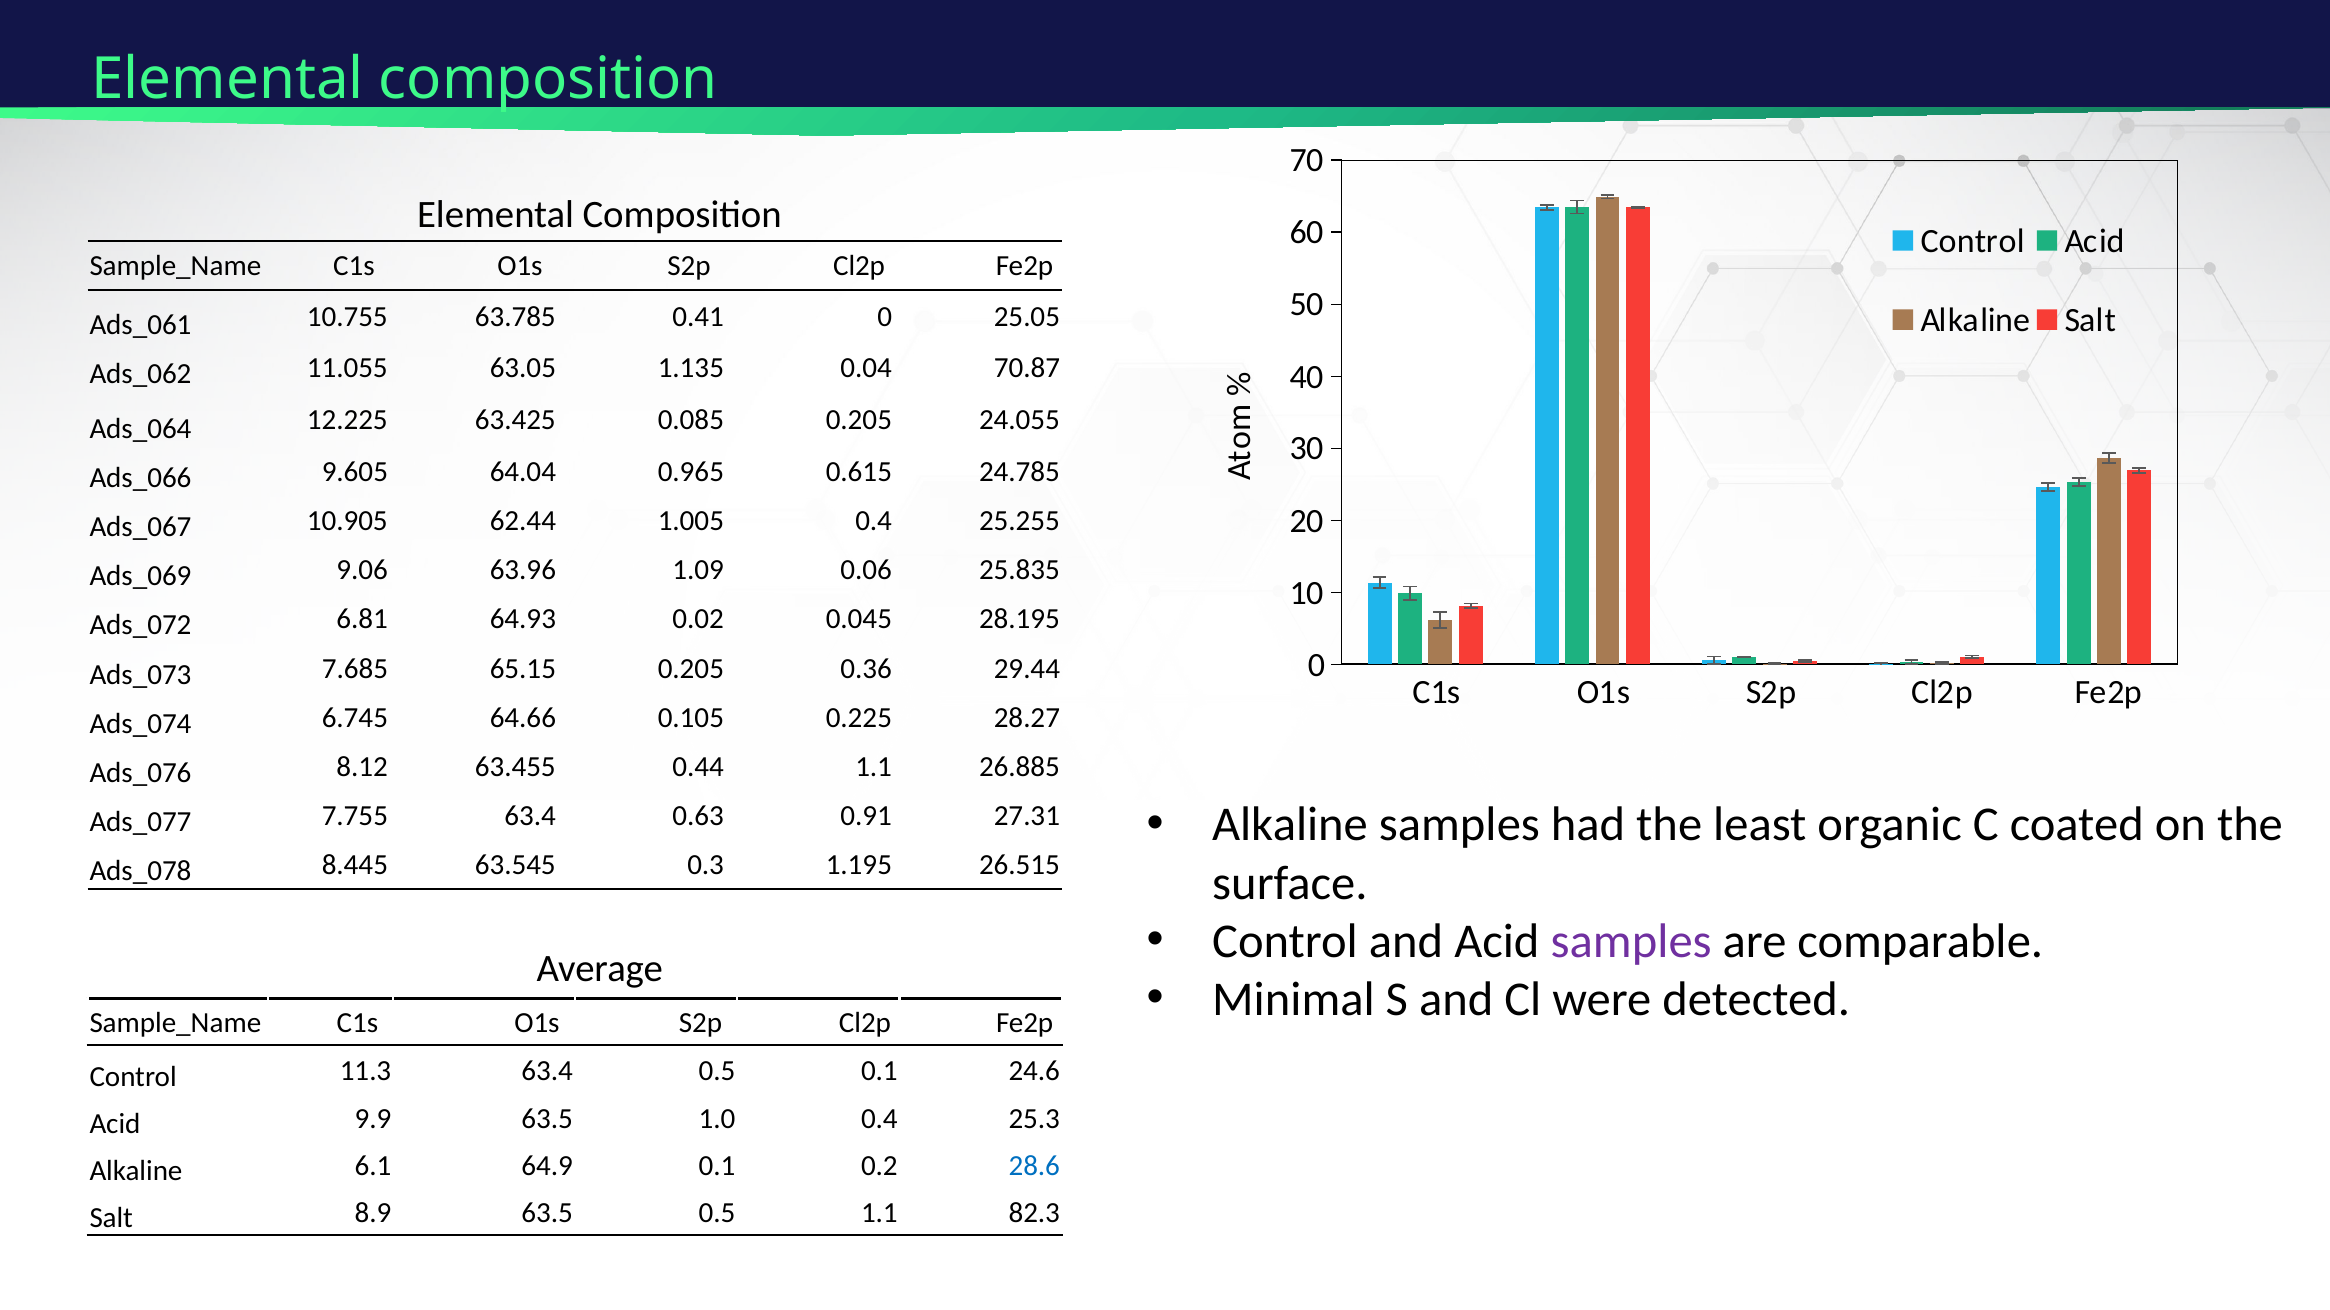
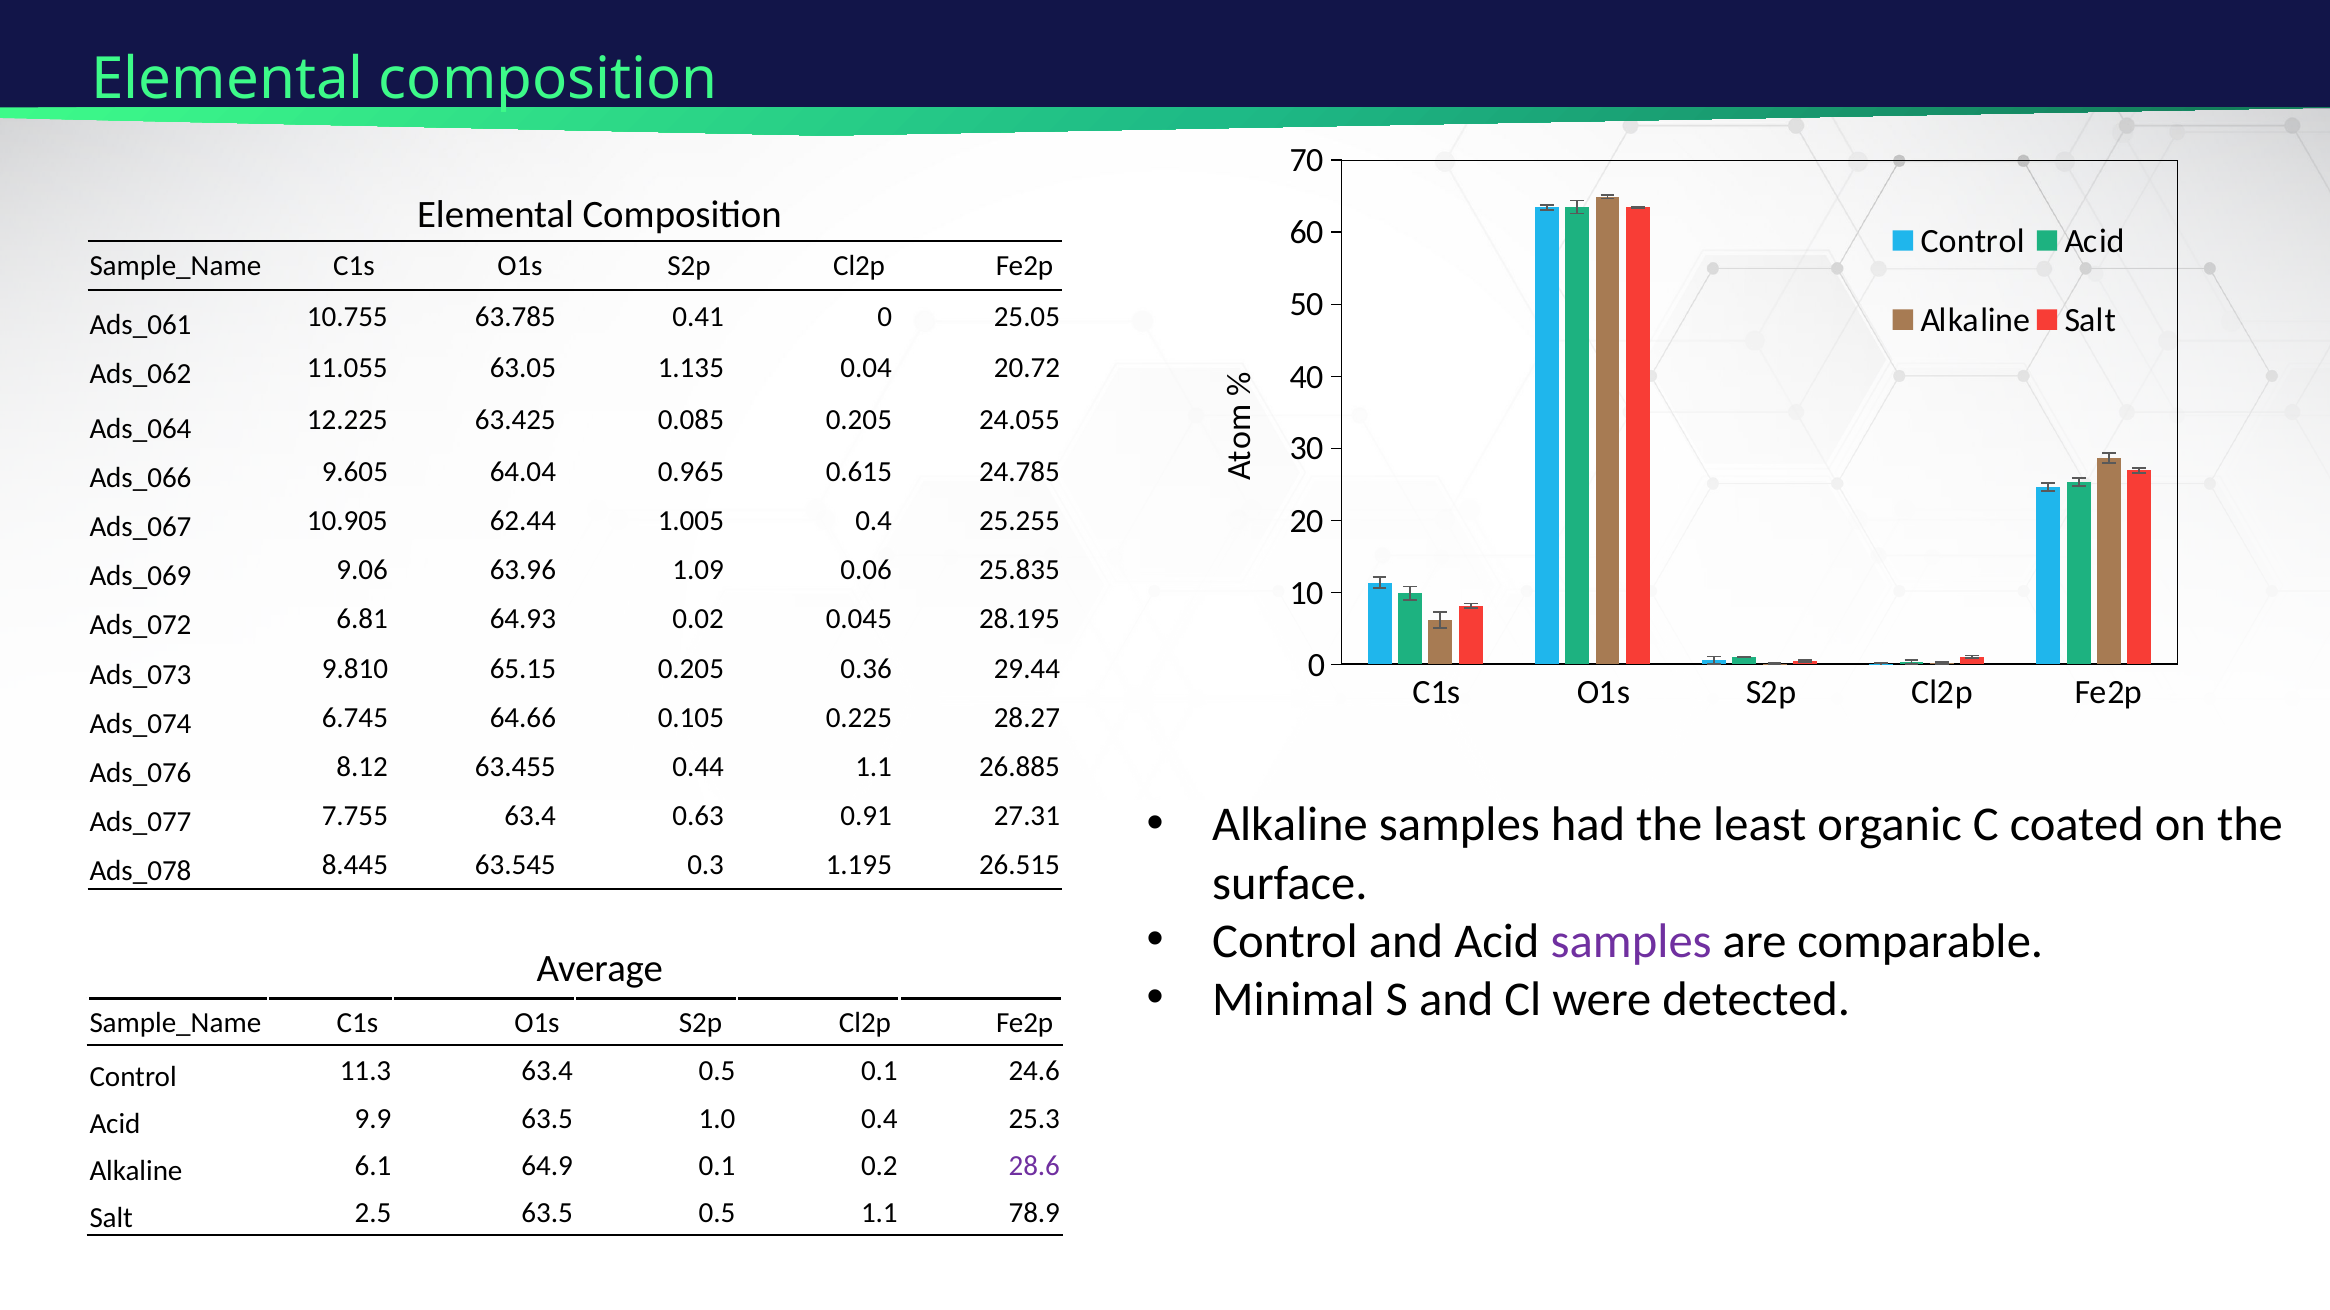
70.87: 70.87 -> 20.72 (1027, 368)
7.685: 7.685 -> 9.810 (355, 669)
28.6 colour: blue -> purple (1034, 1167)
8.9: 8.9 -> 2.5 (373, 1213)
82.3: 82.3 -> 78.9 (1034, 1213)
